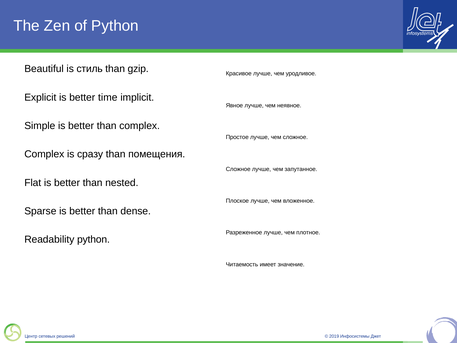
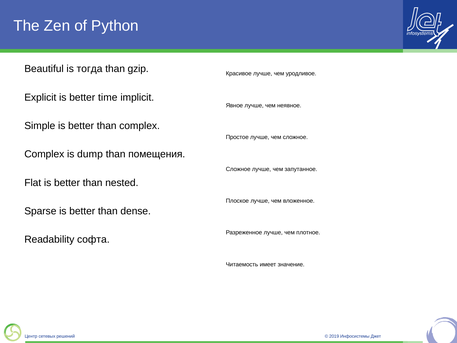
стиль: стиль -> тогда (90, 69)
сразу: сразу -> dump (90, 154)
Readability python: python -> софта (93, 239)
